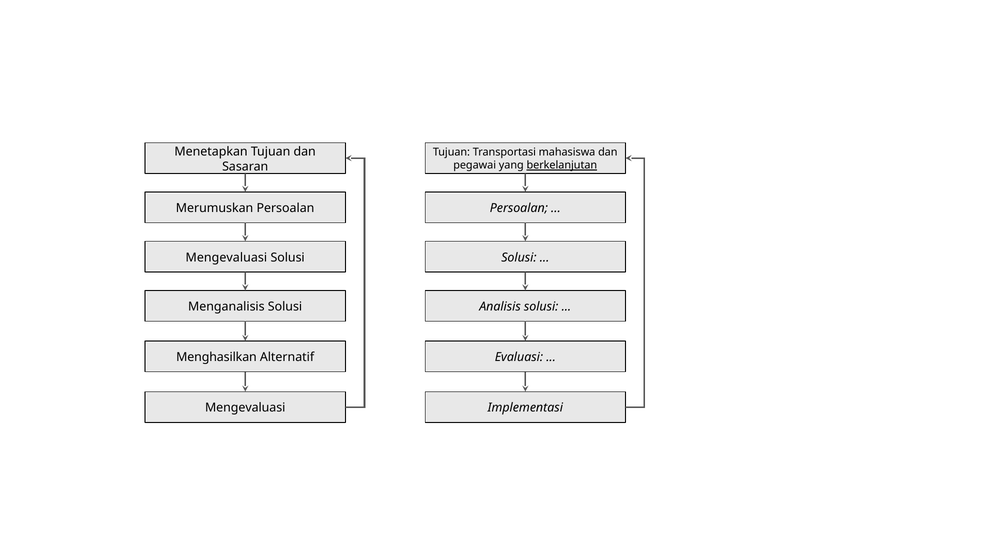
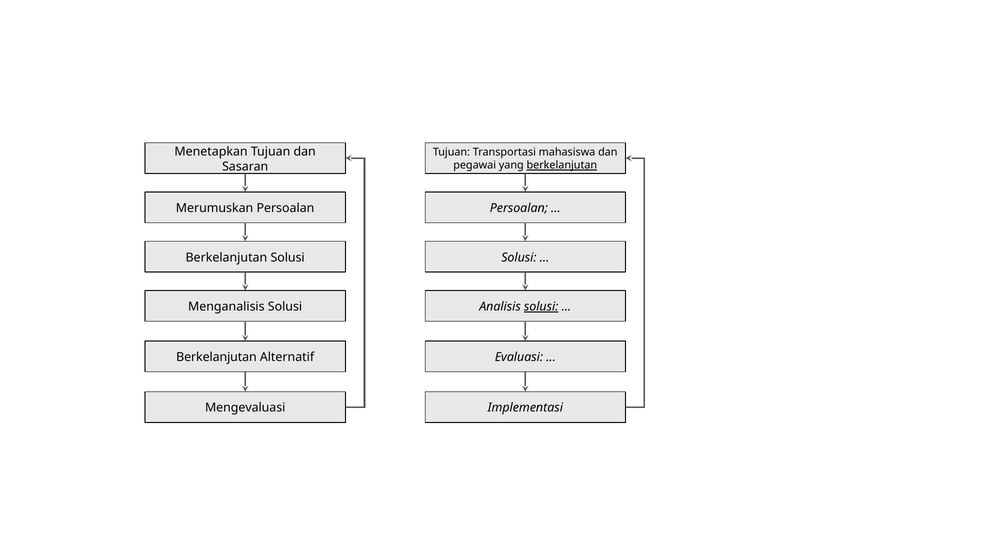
Mengevaluasi: Mengevaluasi -> Berkelanjutan (226, 258)
solusi underline: none -> present (541, 307)
Menghasilkan: Menghasilkan -> Berkelanjutan (216, 357)
